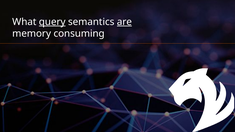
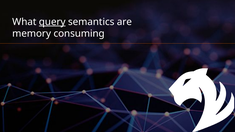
are underline: present -> none (124, 22)
